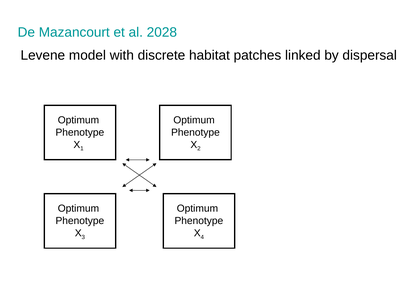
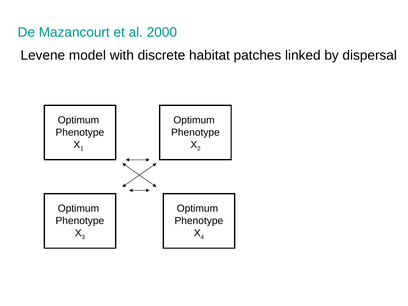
2028: 2028 -> 2000 (162, 32)
